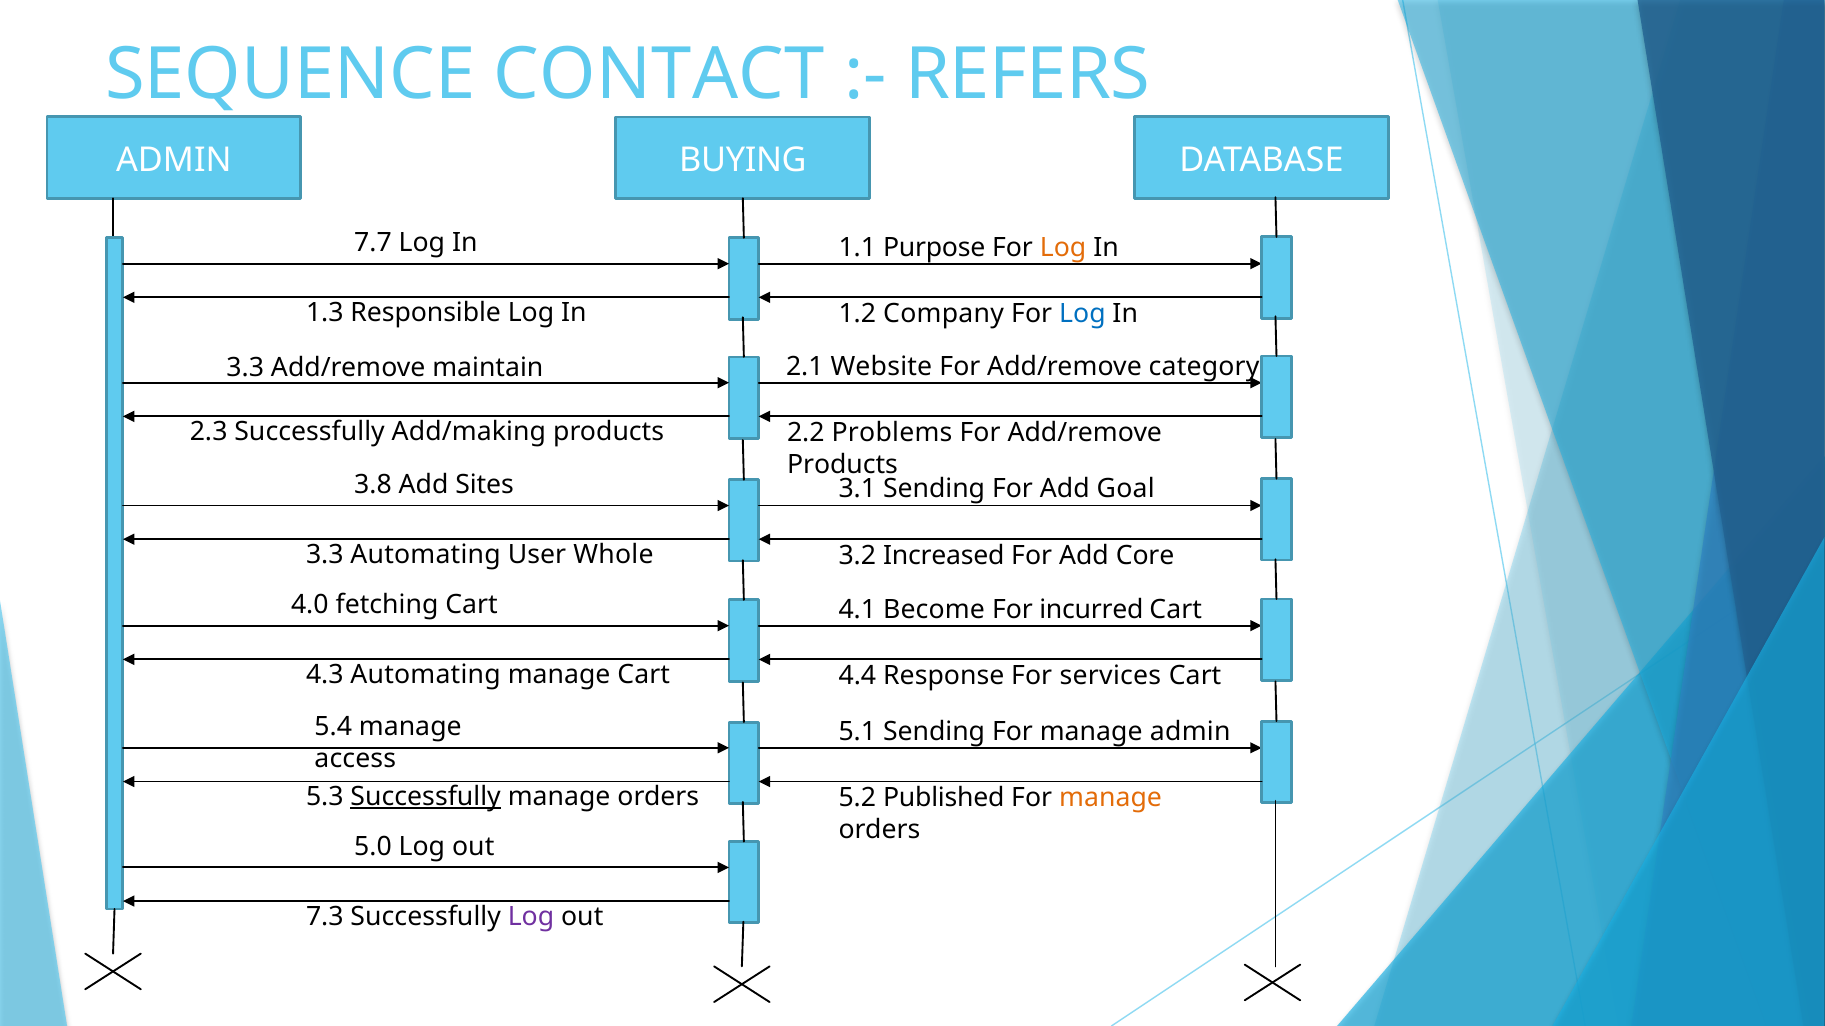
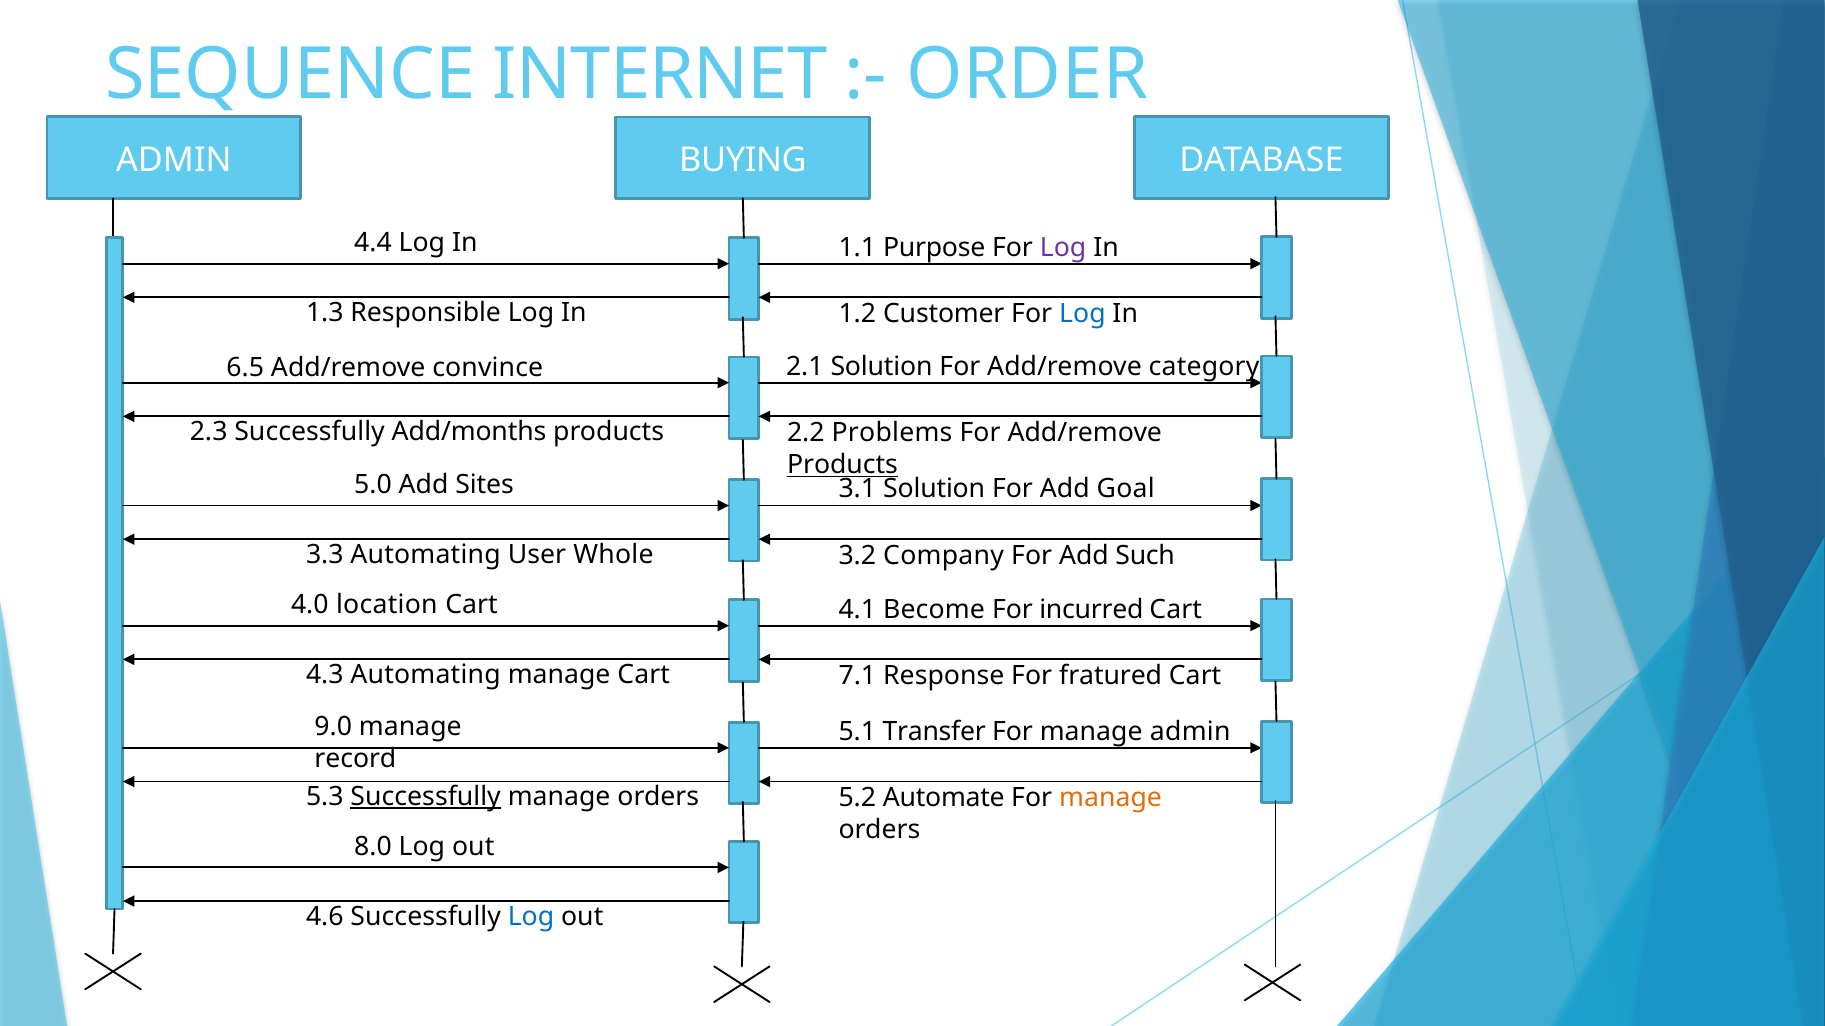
CONTACT: CONTACT -> INTERNET (660, 75)
REFERS: REFERS -> ORDER (1027, 75)
7.7: 7.7 -> 4.4 (373, 243)
Log colour: orange -> purple (1063, 248)
Company: Company -> Customer (944, 314)
3.3: 3.3 -> 6.5 (245, 368)
maintain: maintain -> convince (488, 368)
2.1 Website: Website -> Solution (882, 367)
Add/making: Add/making -> Add/months (469, 432)
Products underline: none -> present (842, 465)
3.8: 3.8 -> 5.0 (373, 485)
3.1 Sending: Sending -> Solution (934, 489)
Increased: Increased -> Company (944, 556)
Core: Core -> Such (1145, 556)
fetching: fetching -> location (387, 605)
4.4: 4.4 -> 7.1 (857, 676)
services: services -> fratured (1111, 676)
5.4: 5.4 -> 9.0 (333, 727)
5.1 Sending: Sending -> Transfer (934, 732)
access: access -> record (355, 759)
Published: Published -> Automate (944, 799)
5.0: 5.0 -> 8.0 (373, 847)
7.3: 7.3 -> 4.6 (325, 917)
Log colour: purple -> blue (531, 917)
